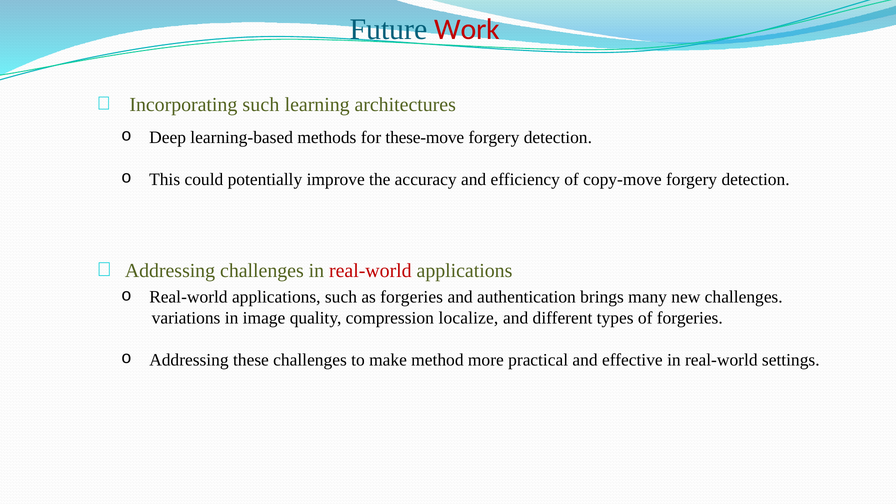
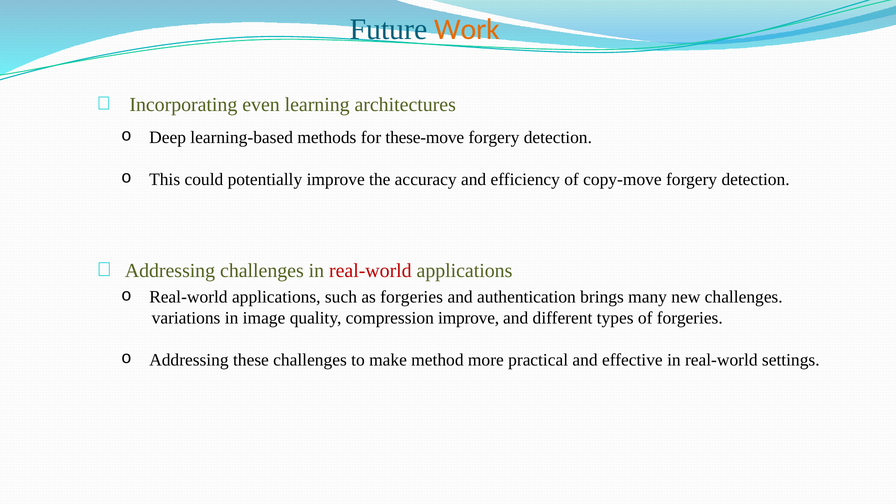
Work colour: red -> orange (467, 29)
Incorporating such: such -> even (261, 105)
compression localize: localize -> improve (469, 318)
